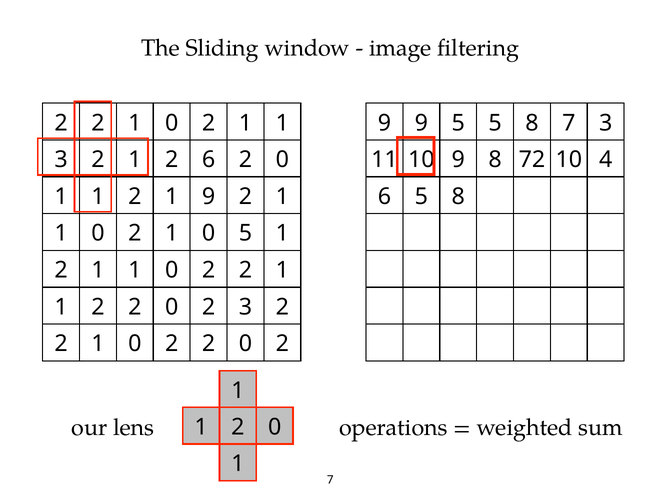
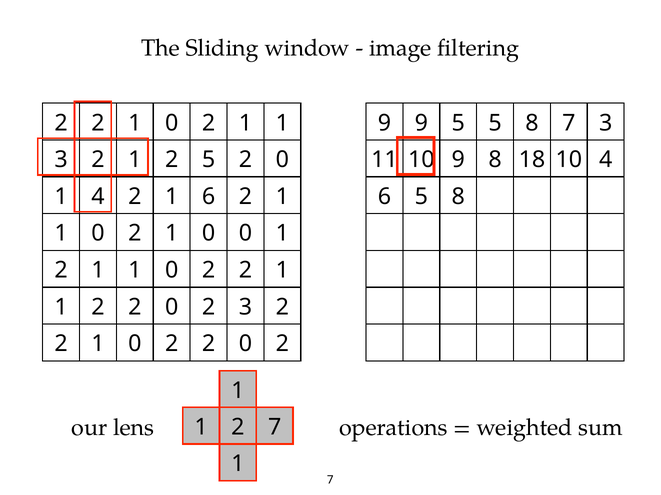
2 6: 6 -> 5 (209, 160)
72: 72 -> 18 (532, 160)
1: 1 -> 4 (98, 197)
1 9: 9 -> 6 (209, 197)
0 5: 5 -> 0 (245, 234)
1 2 0: 0 -> 7 (275, 428)
